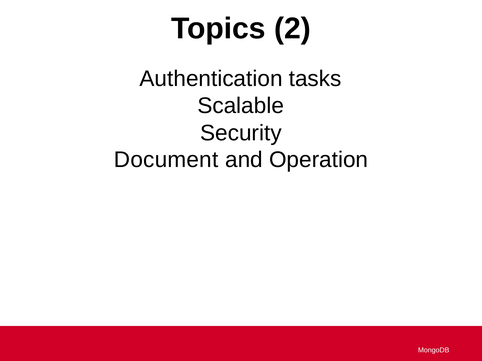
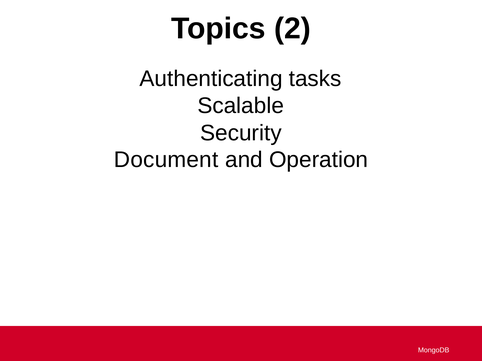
Authentication: Authentication -> Authenticating (211, 79)
